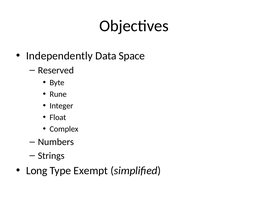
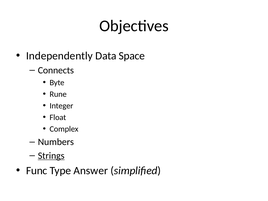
Reserved: Reserved -> Connects (56, 70)
Strings underline: none -> present (51, 156)
Long: Long -> Func (37, 171)
Exempt: Exempt -> Answer (91, 171)
